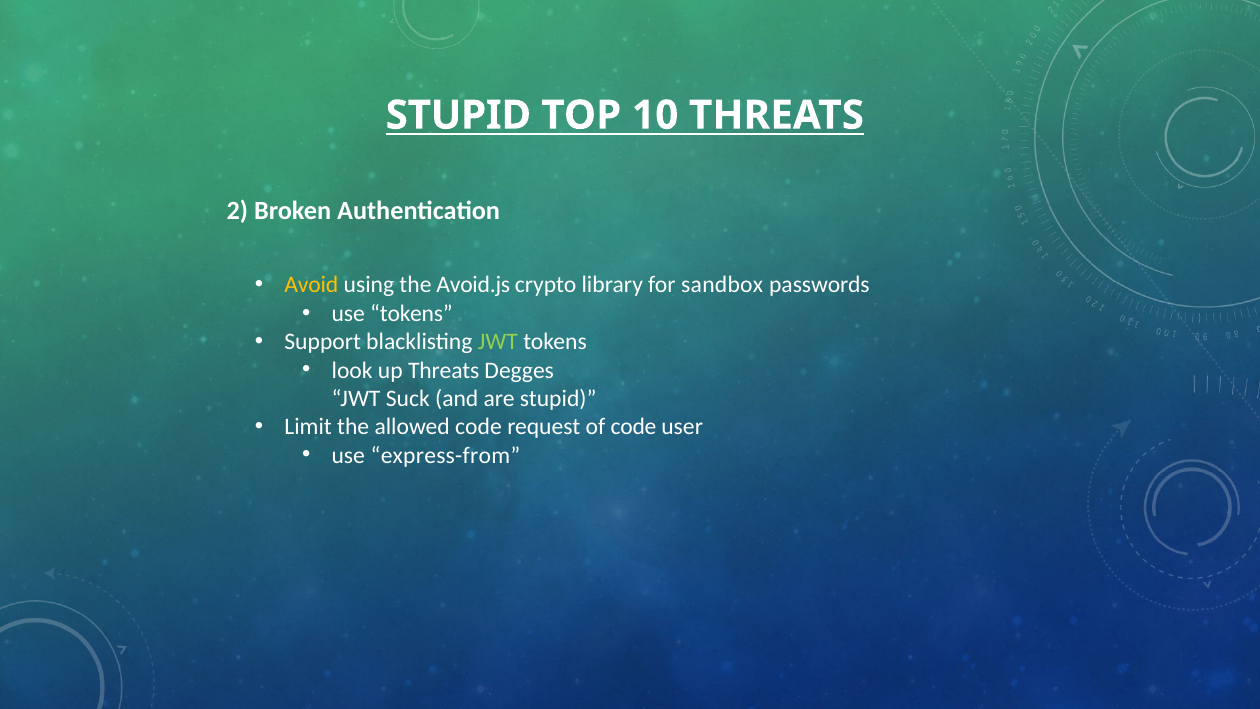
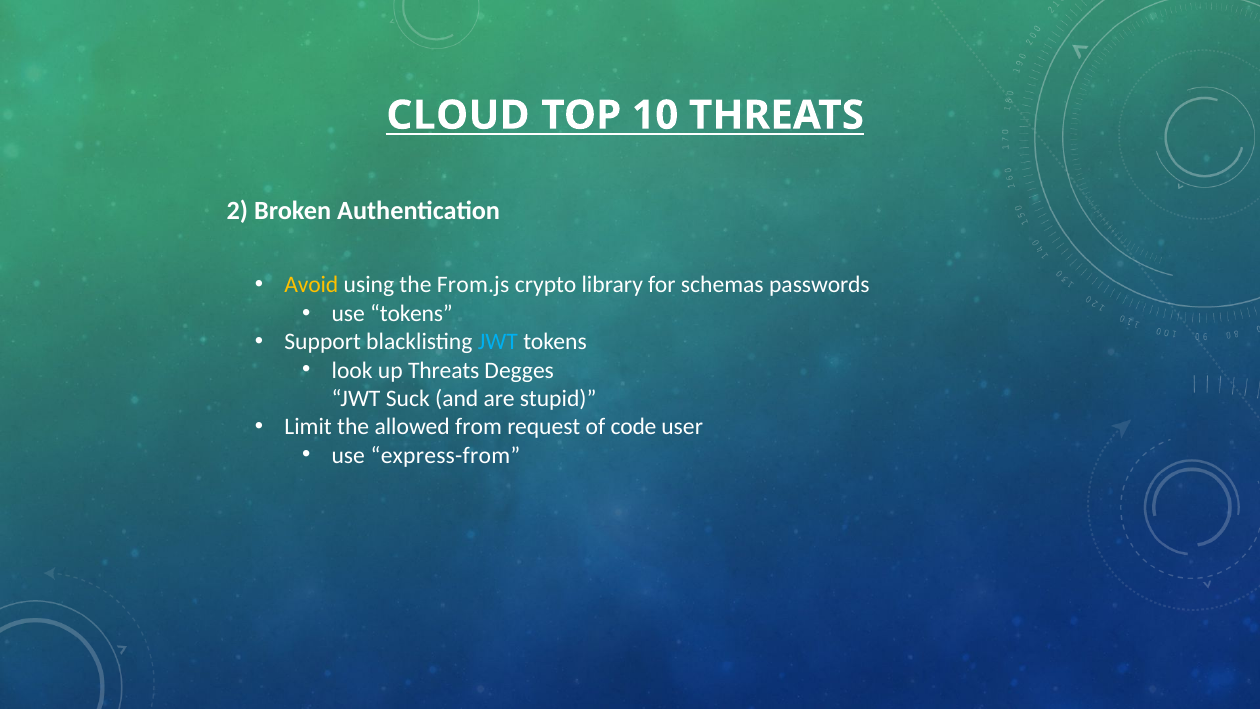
STUPID: STUPID -> CLOUD (458, 115)
Avoid.js: Avoid.js -> From.js (473, 285)
sandbox: sandbox -> schemas (722, 285)
JWT colour: light green -> light blue (498, 342)
allowed code: code -> from (478, 427)
